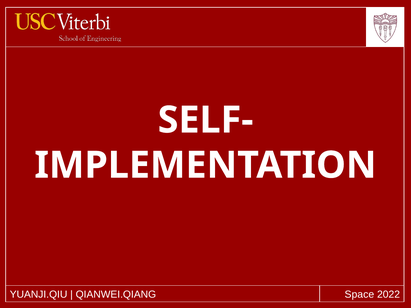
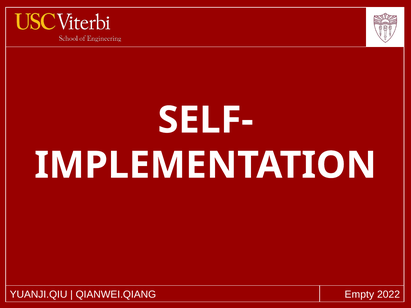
Space: Space -> Empty (359, 295)
